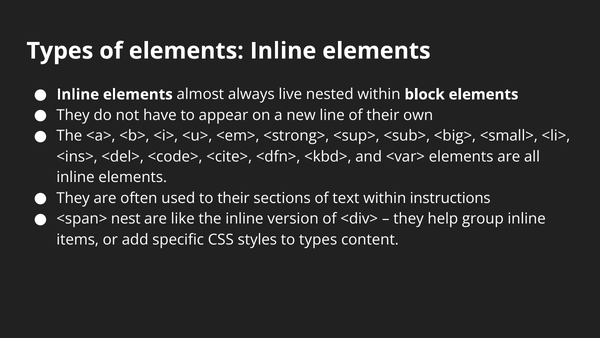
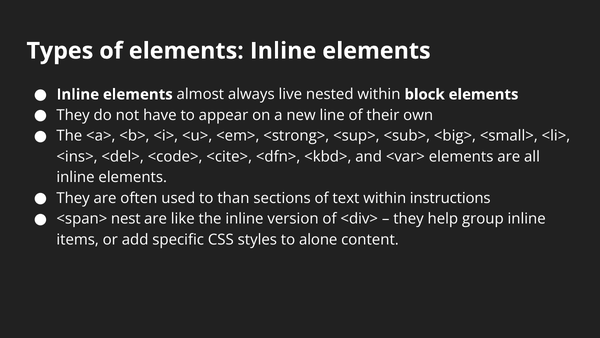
to their: their -> than (233, 198)
to types: types -> alone (318, 239)
